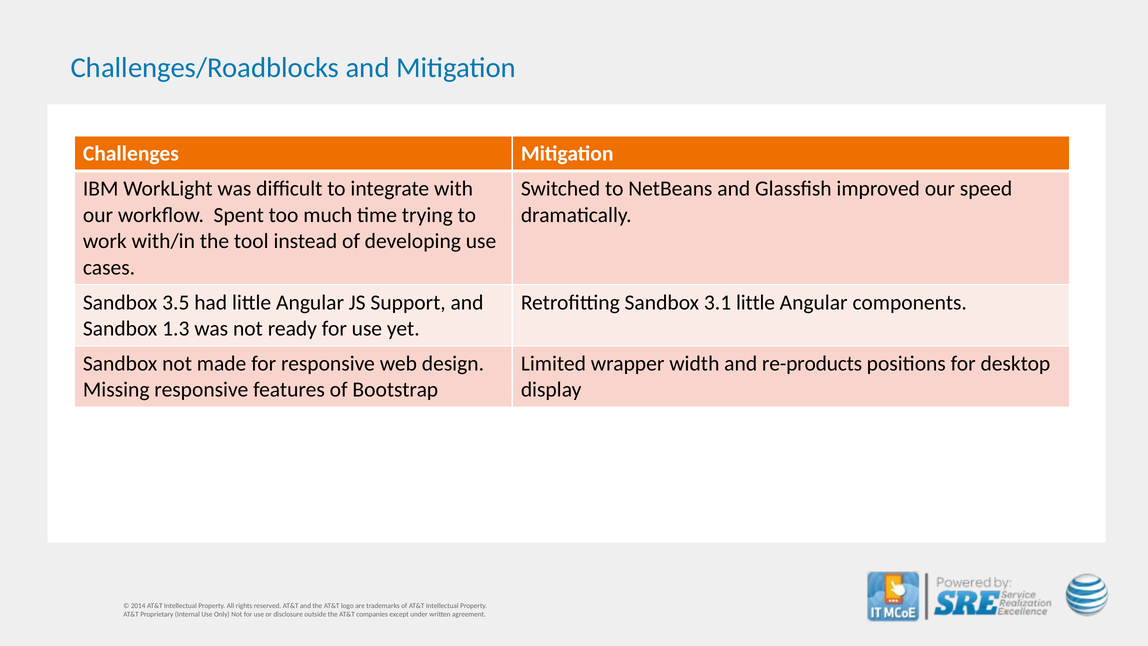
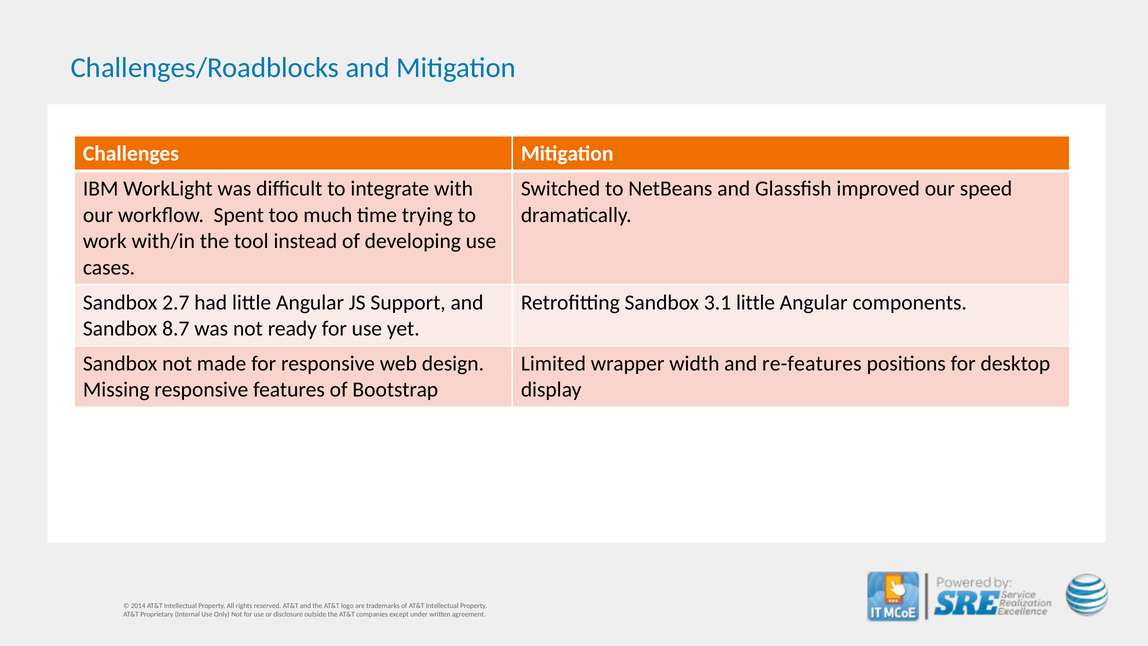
3.5: 3.5 -> 2.7 (176, 303)
1.3: 1.3 -> 8.7 (176, 329)
re-products: re-products -> re-features (812, 364)
